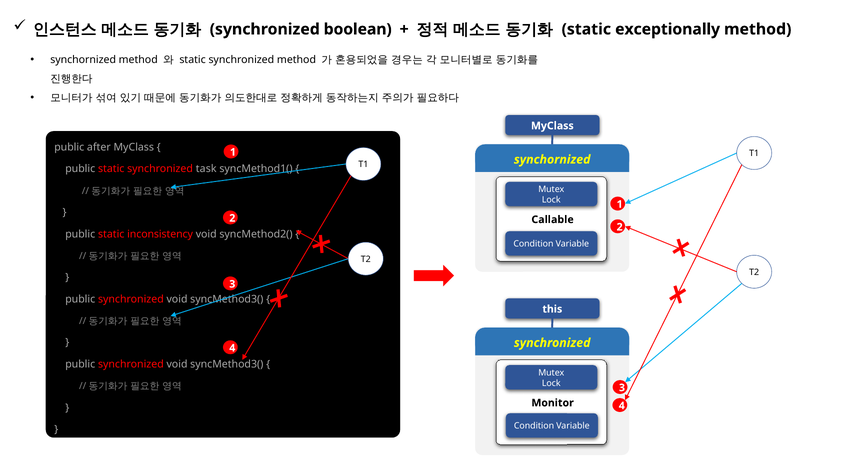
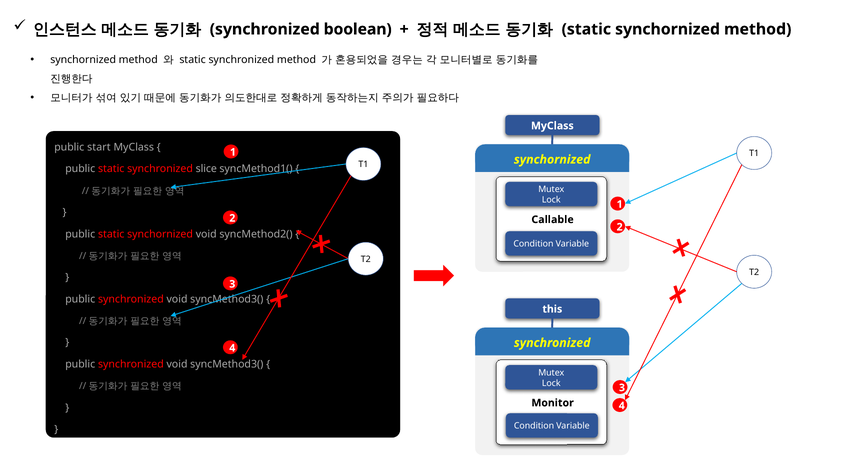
exceptionally: exceptionally -> synchornized (668, 29)
after: after -> start (99, 147)
task: task -> slice (206, 169)
public static inconsistency: inconsistency -> synchornized (160, 234)
